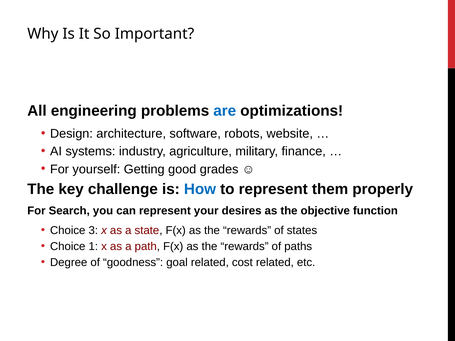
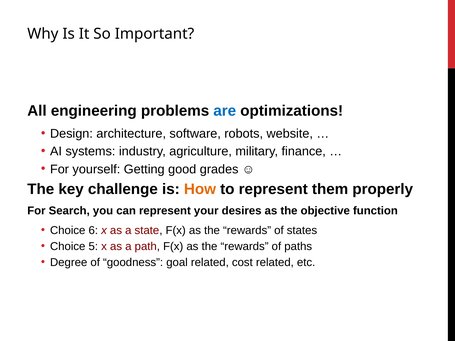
How colour: blue -> orange (200, 189)
3: 3 -> 6 (93, 231)
1: 1 -> 5 (93, 247)
